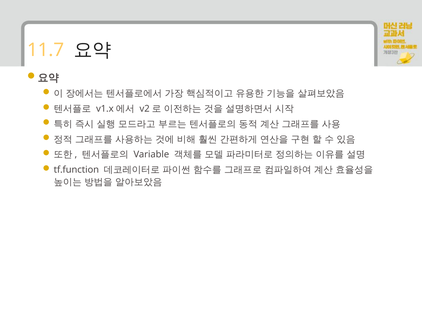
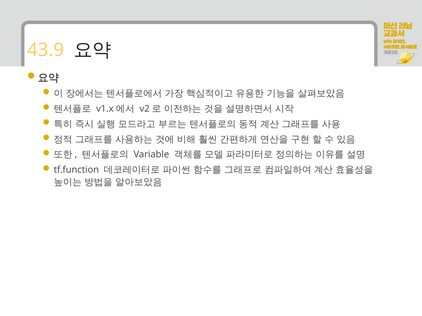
11.7: 11.7 -> 43.9 (46, 50)
